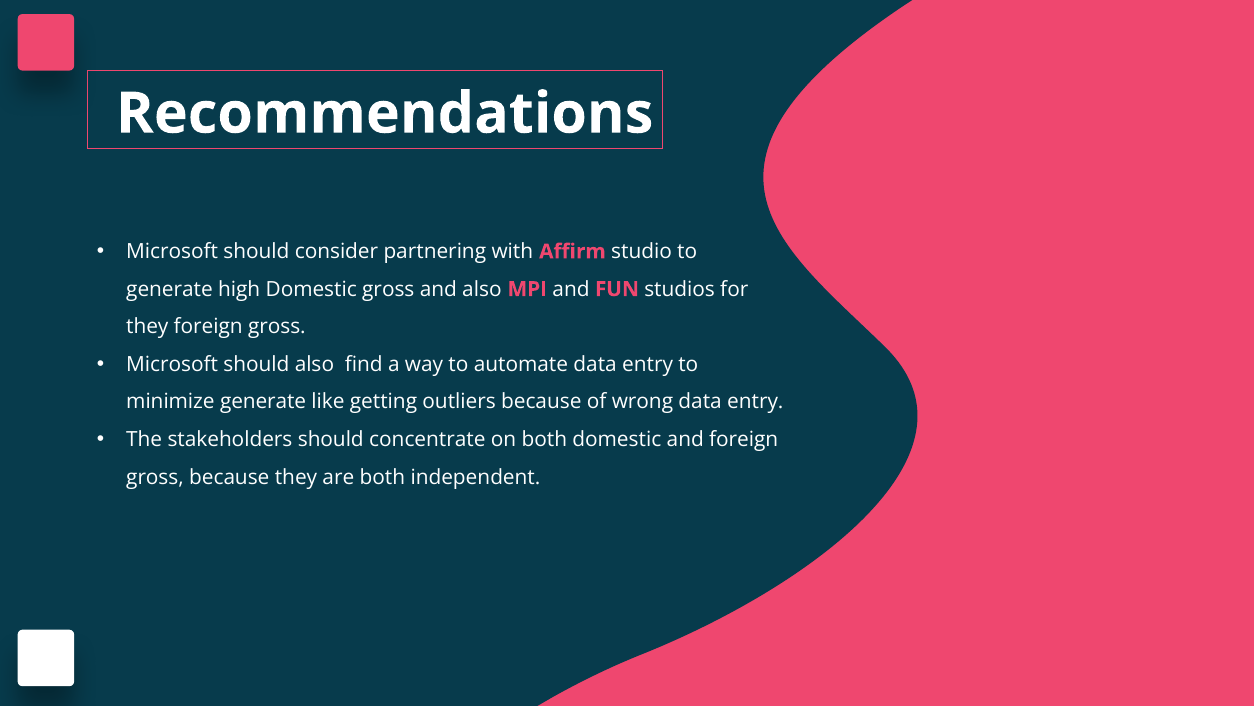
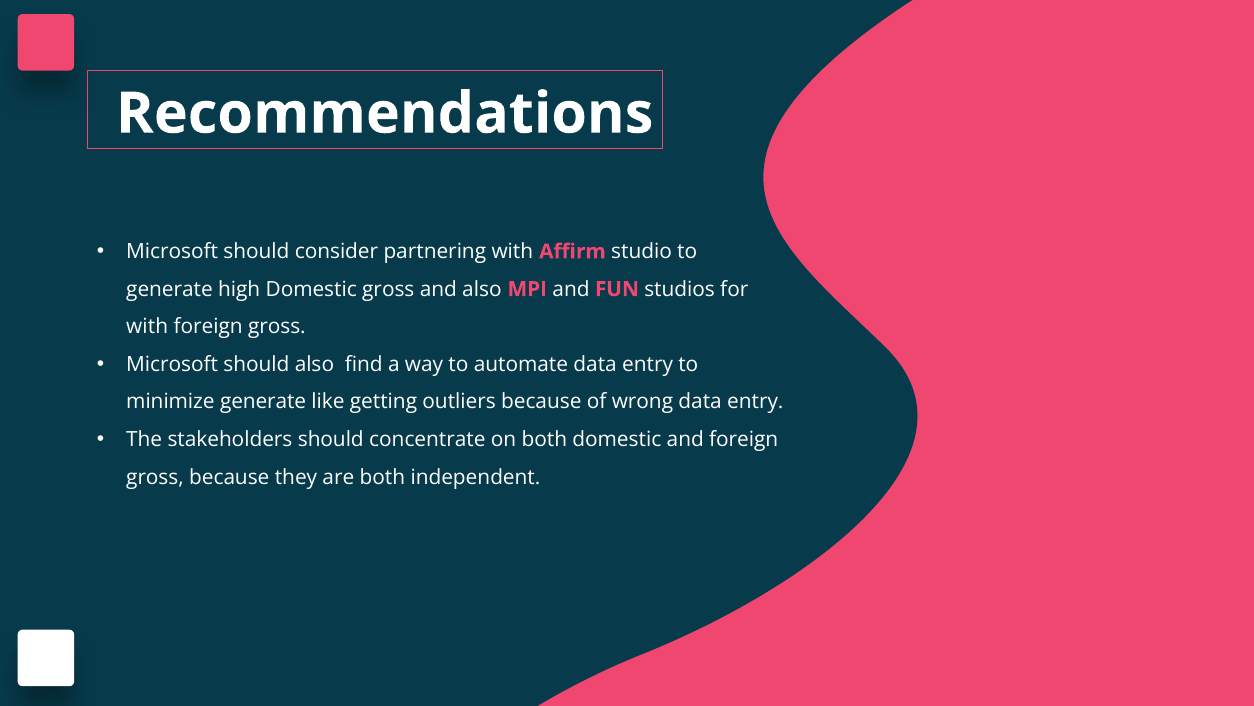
they: they -> with (147, 327)
